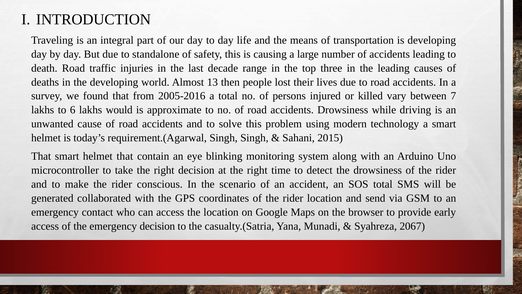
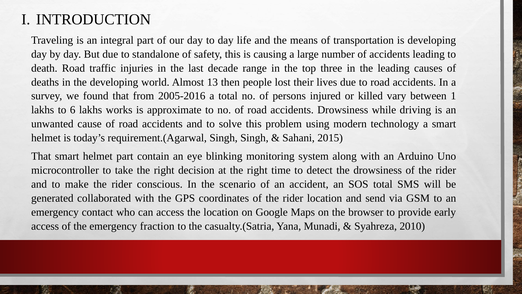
7: 7 -> 1 (453, 96)
would: would -> works (119, 110)
helmet that: that -> part (125, 156)
emergency decision: decision -> fraction (157, 226)
2067: 2067 -> 2010 (412, 226)
